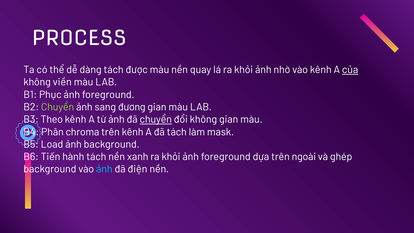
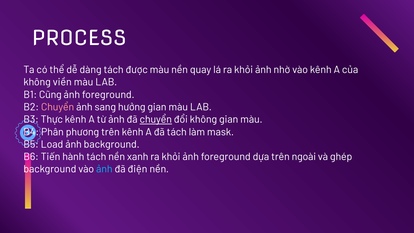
của underline: present -> none (350, 70)
Phục: Phục -> Cũng (50, 95)
Chuyển colour: light green -> pink (58, 107)
đương: đương -> hưởng (132, 107)
Theo: Theo -> Thực (52, 119)
chroma: chroma -> phương (82, 132)
